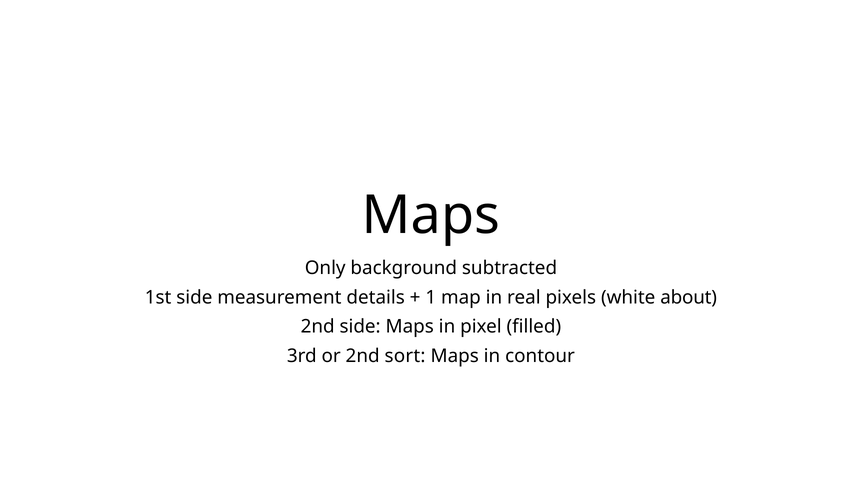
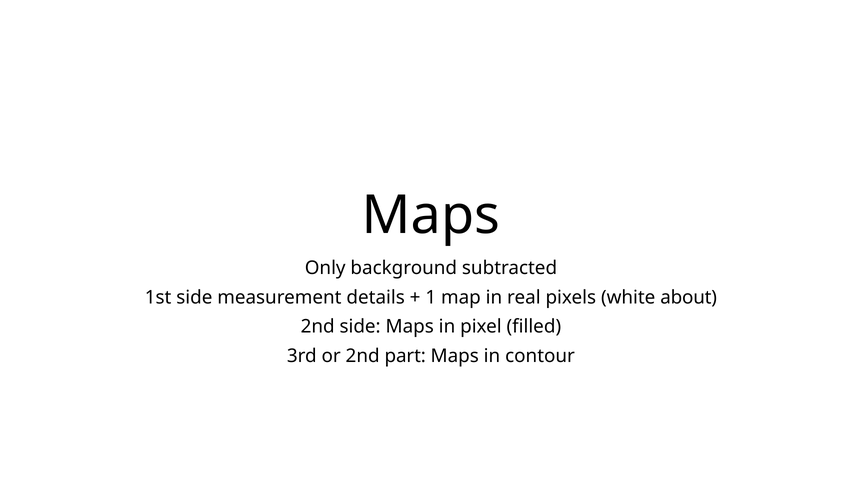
sort: sort -> part (405, 356)
